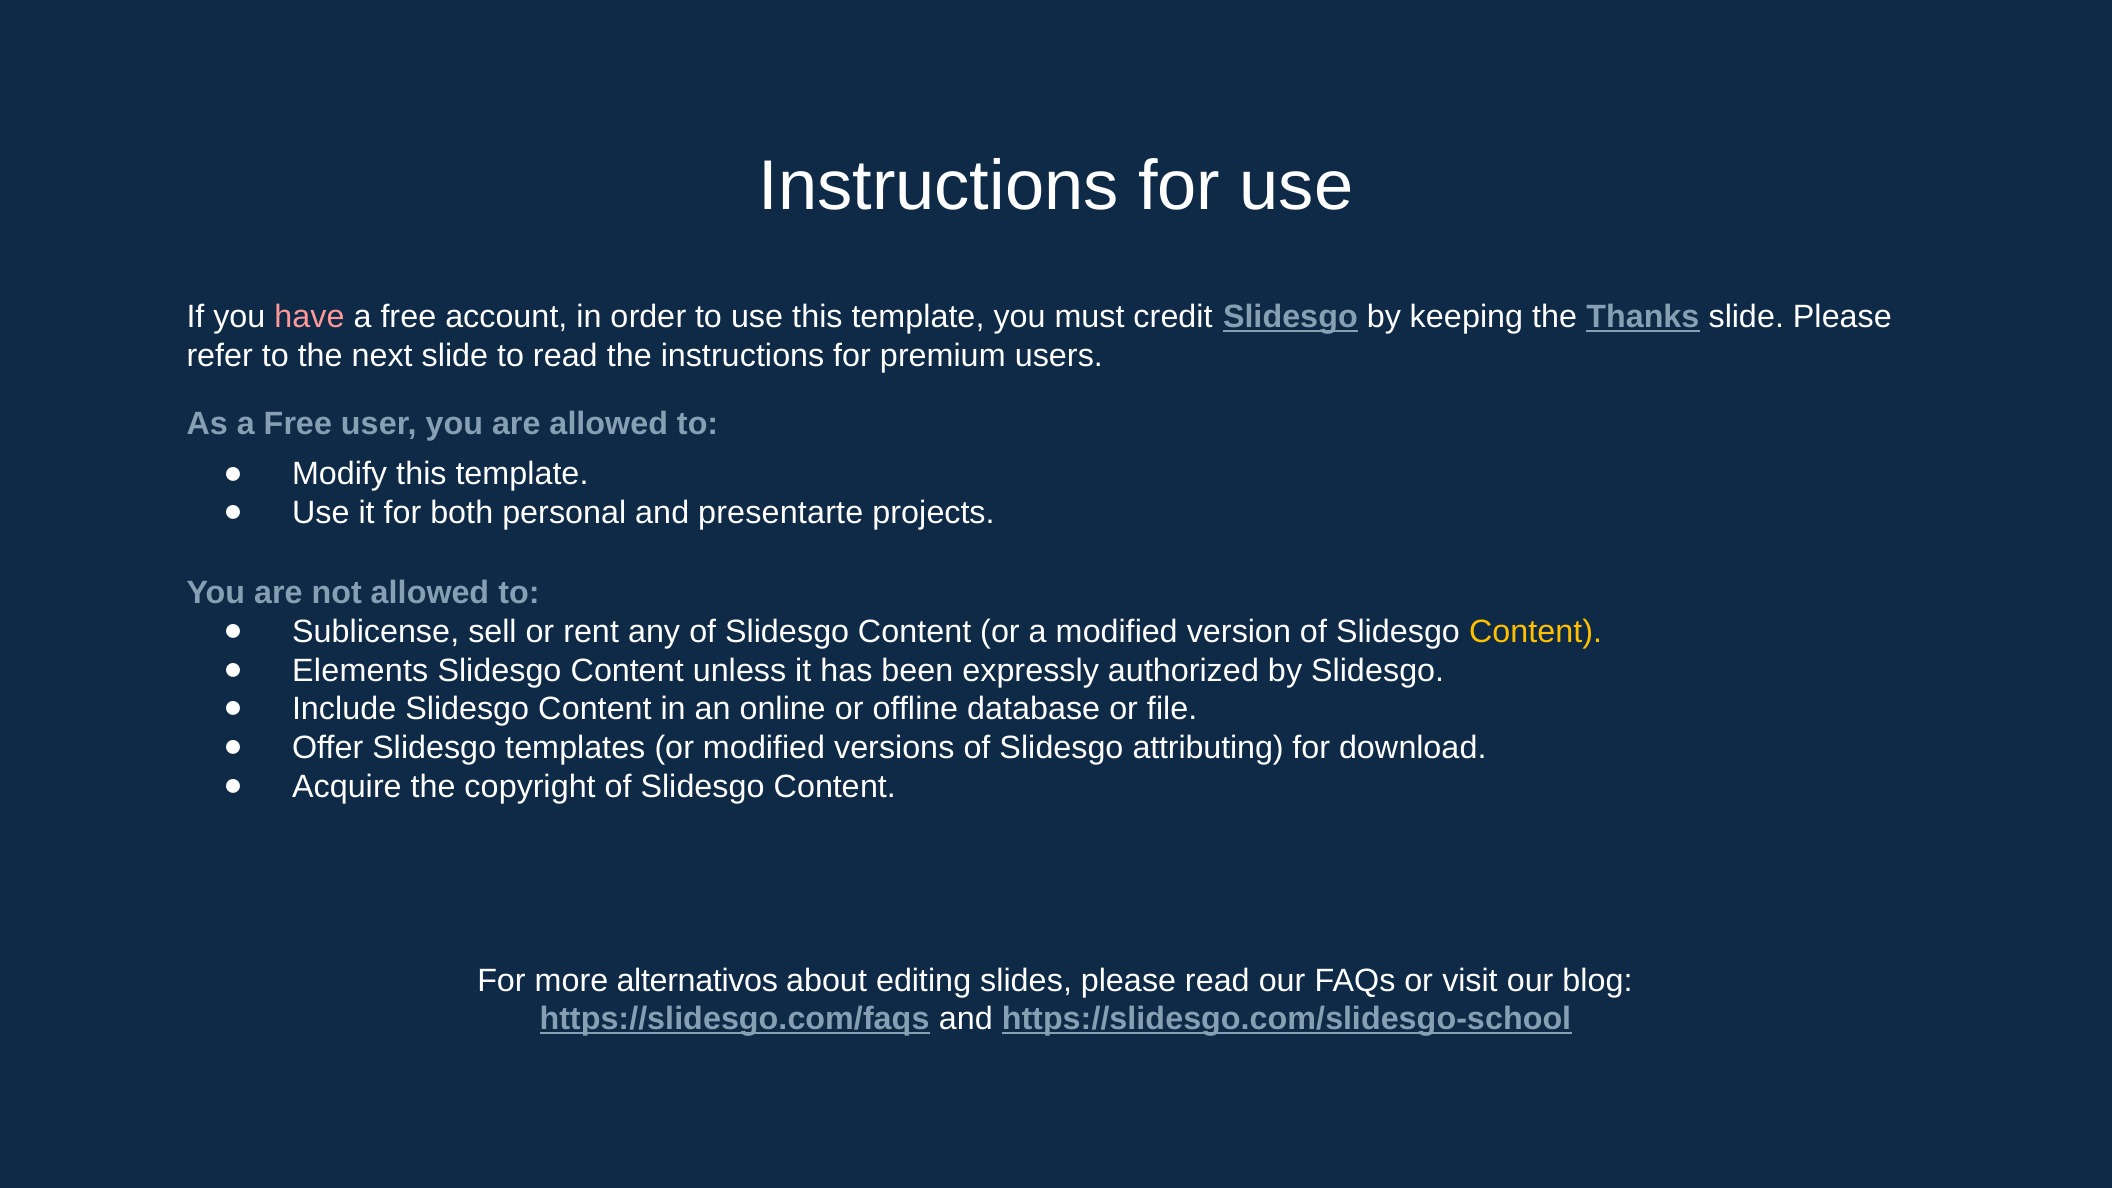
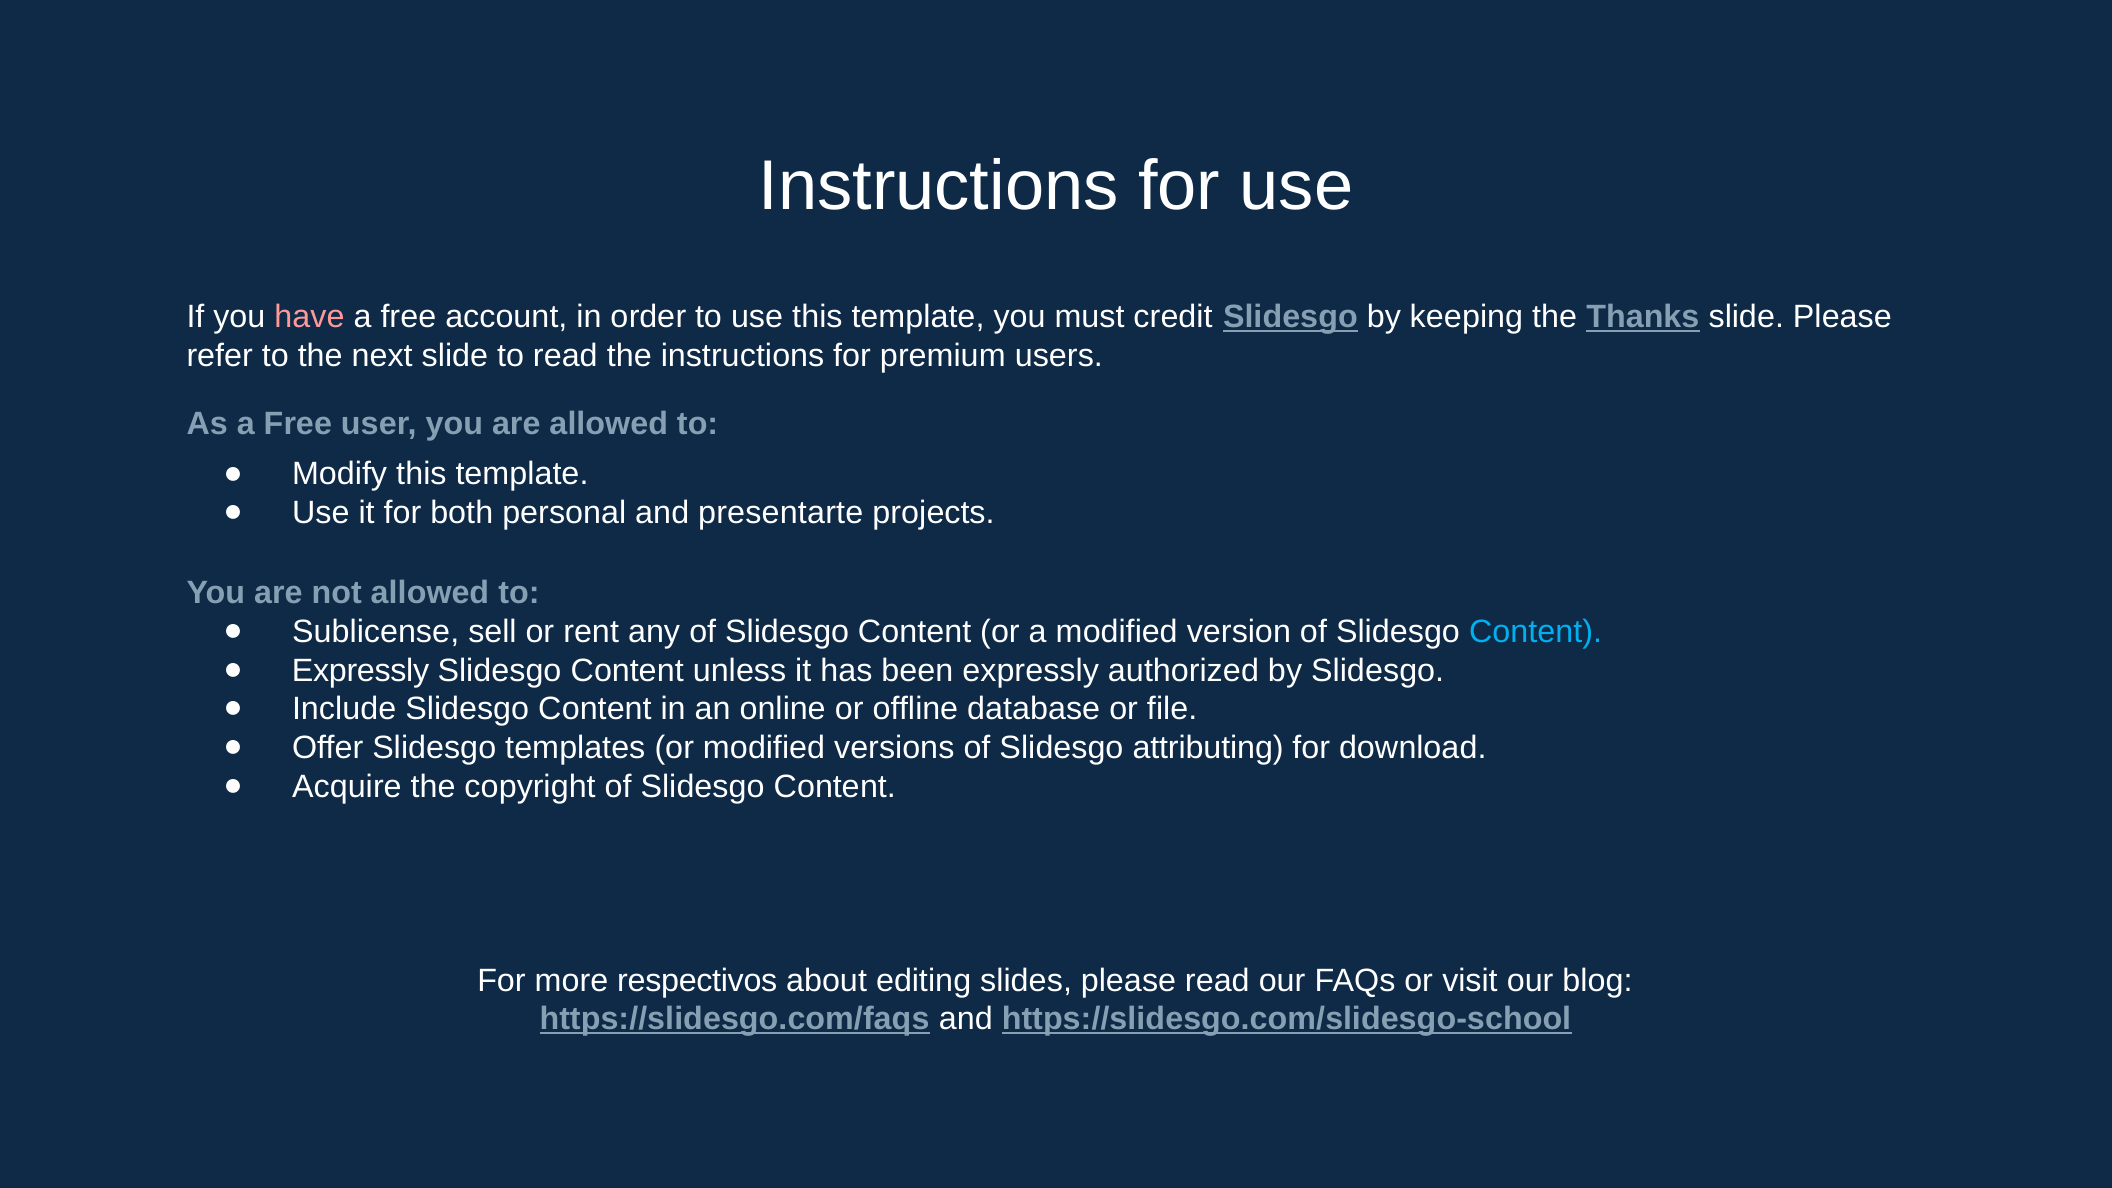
Content colour: yellow -> light blue (1536, 632)
Elements: Elements -> Expressly (361, 670)
alternativos: alternativos -> respectivos (697, 980)
